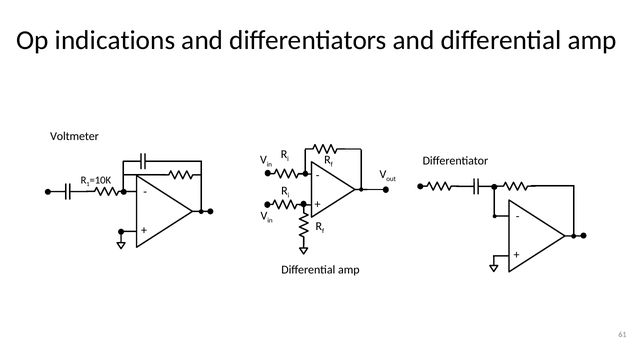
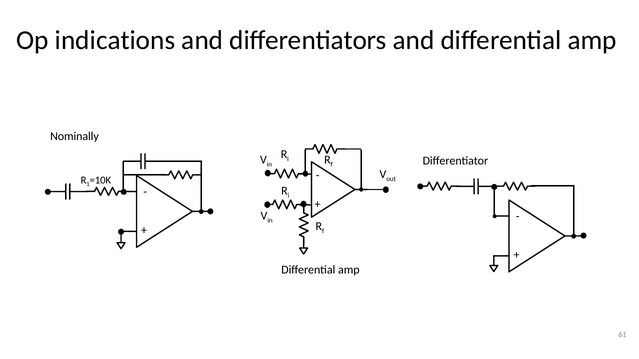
Voltmeter: Voltmeter -> Nominally (74, 137)
